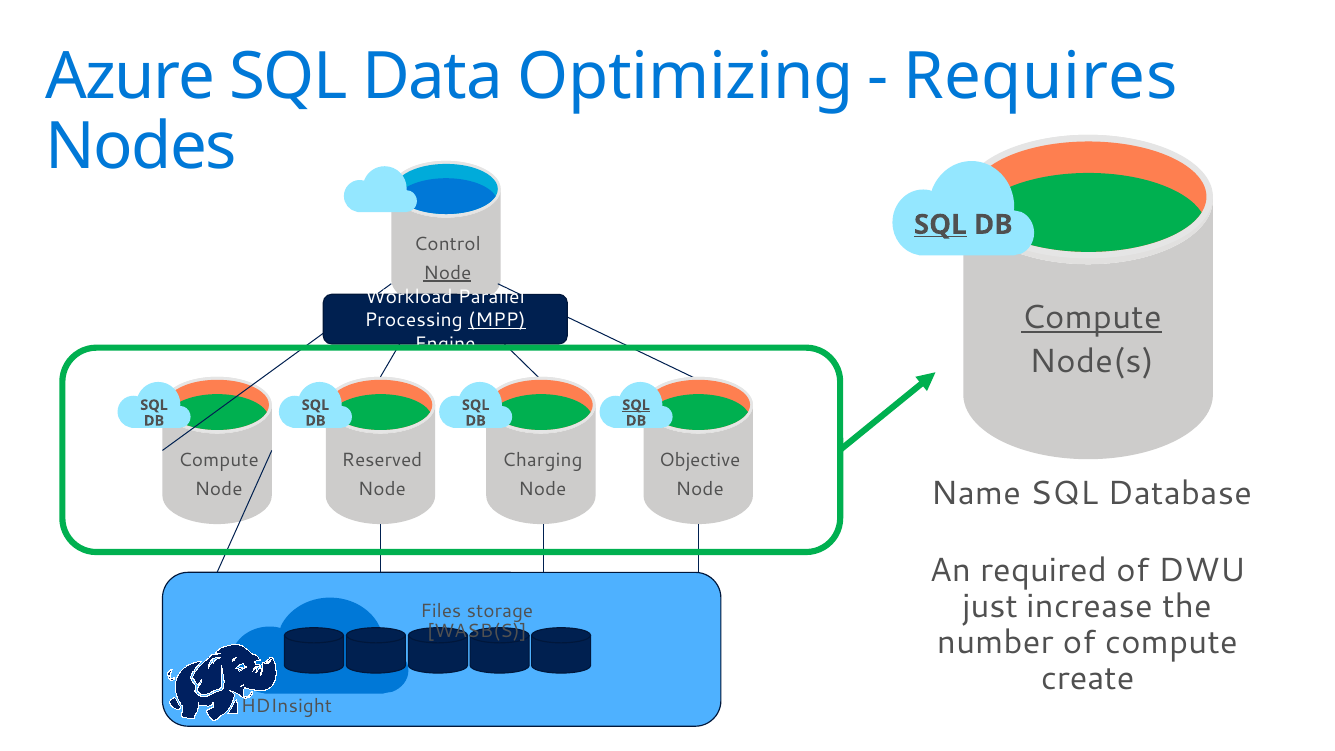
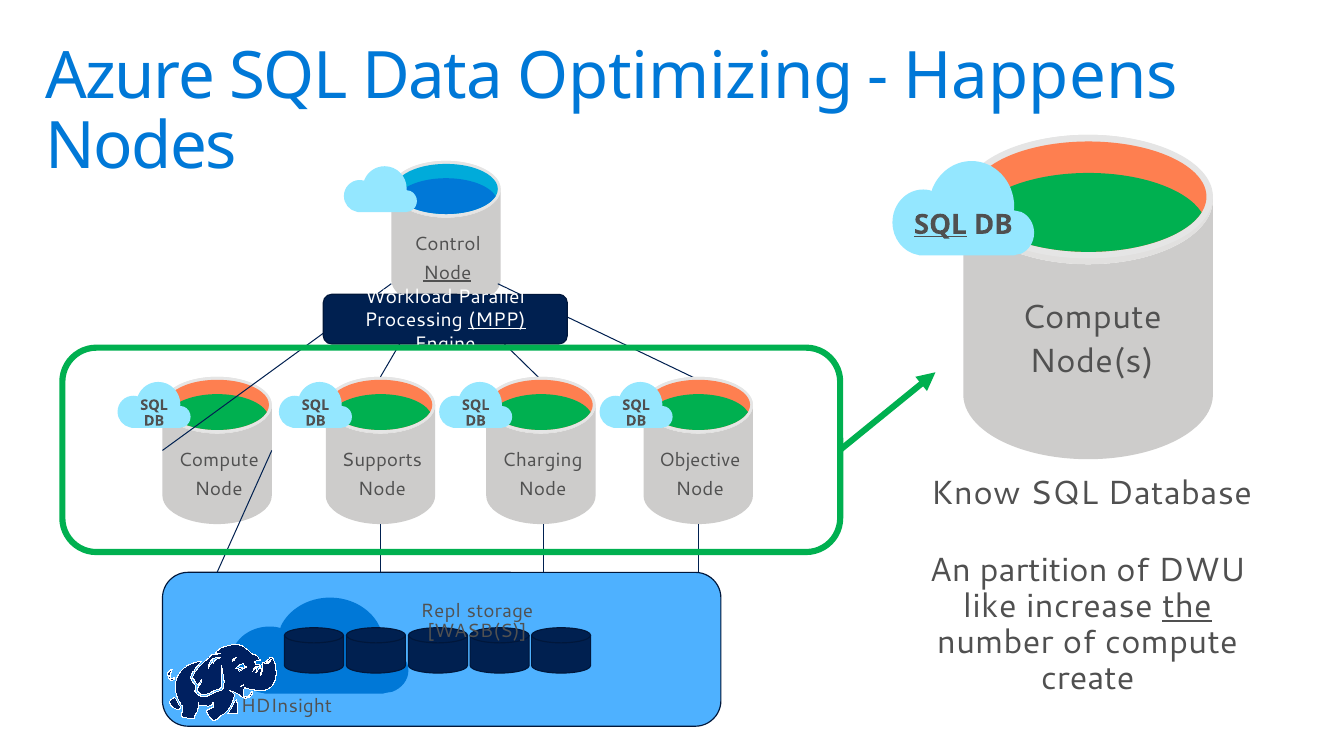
Requires: Requires -> Happens (1041, 76)
Compute underline: present -> none (1092, 318)
SQL underline: present -> none (636, 405)
Reserved: Reserved -> Supports (382, 460)
Name: Name -> Know (976, 493)
required: required -> partition (1044, 571)
just: just -> like (990, 607)
the underline: none -> present (1187, 607)
Files: Files -> Repl (441, 611)
